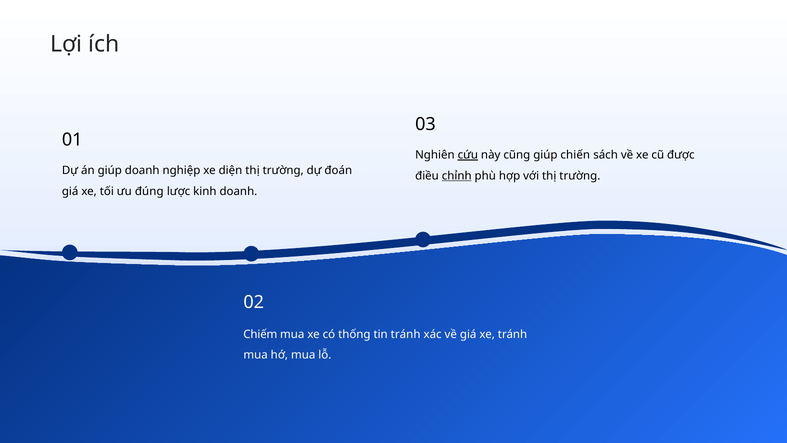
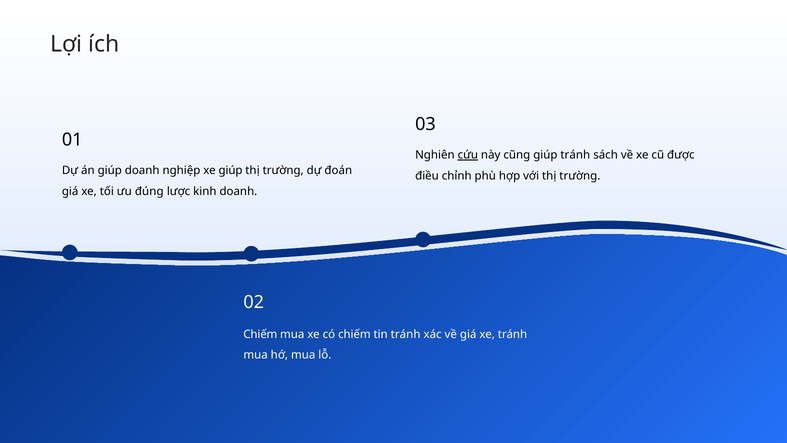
giúp chiến: chiến -> tránh (575, 155)
xe diện: diện -> giúp (231, 170)
chỉnh underline: present -> none (457, 176)
có thống: thống -> chiếm (354, 334)
